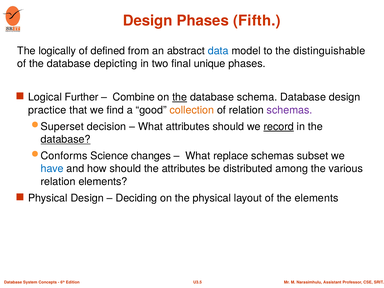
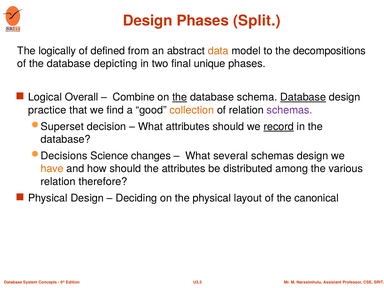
Fifth: Fifth -> Split (257, 21)
data colour: blue -> orange (218, 51)
distinguishable: distinguishable -> decompositions (329, 51)
Further: Further -> Overall (82, 97)
Database underline: none -> present (303, 97)
database underline: present -> none (66, 139)
Conforms: Conforms -> Decisions (64, 156)
replace: replace -> several (231, 156)
schemas subset: subset -> design (313, 156)
have colour: blue -> orange (52, 169)
relation elements: elements -> therefore (103, 182)
the elements: elements -> canonical (317, 198)
